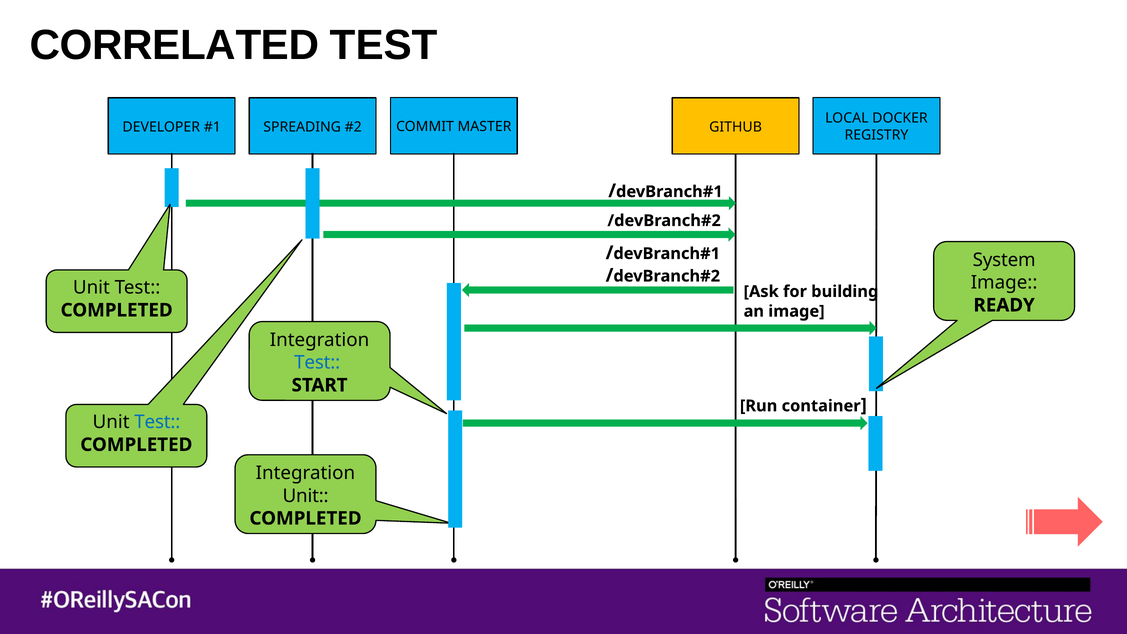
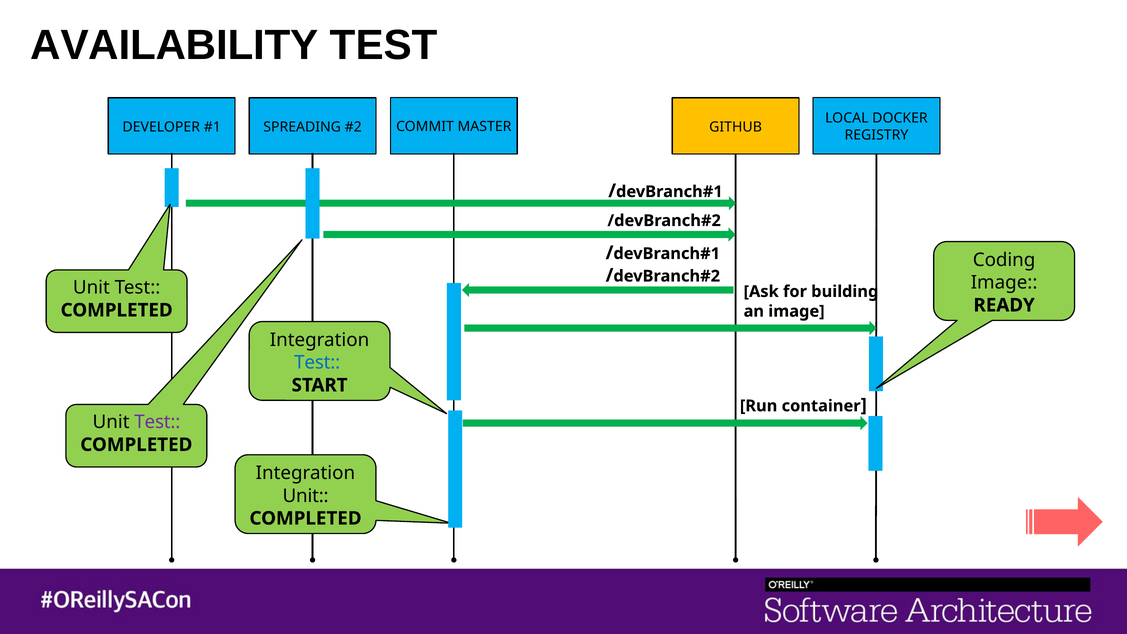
CORRELATED: CORRELATED -> AVAILABILITY (174, 46)
System: System -> Coding (1004, 260)
Test colour: blue -> purple (157, 422)
